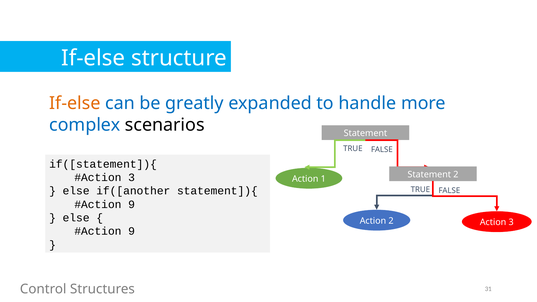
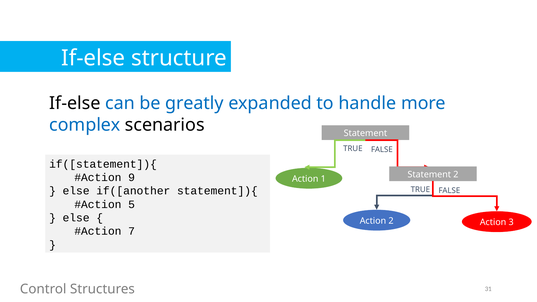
If-else colour: orange -> black (75, 103)
3: 3 -> 9 (132, 178)
9: 9 -> 5 (132, 204)
9: 9 -> 7 (132, 231)
